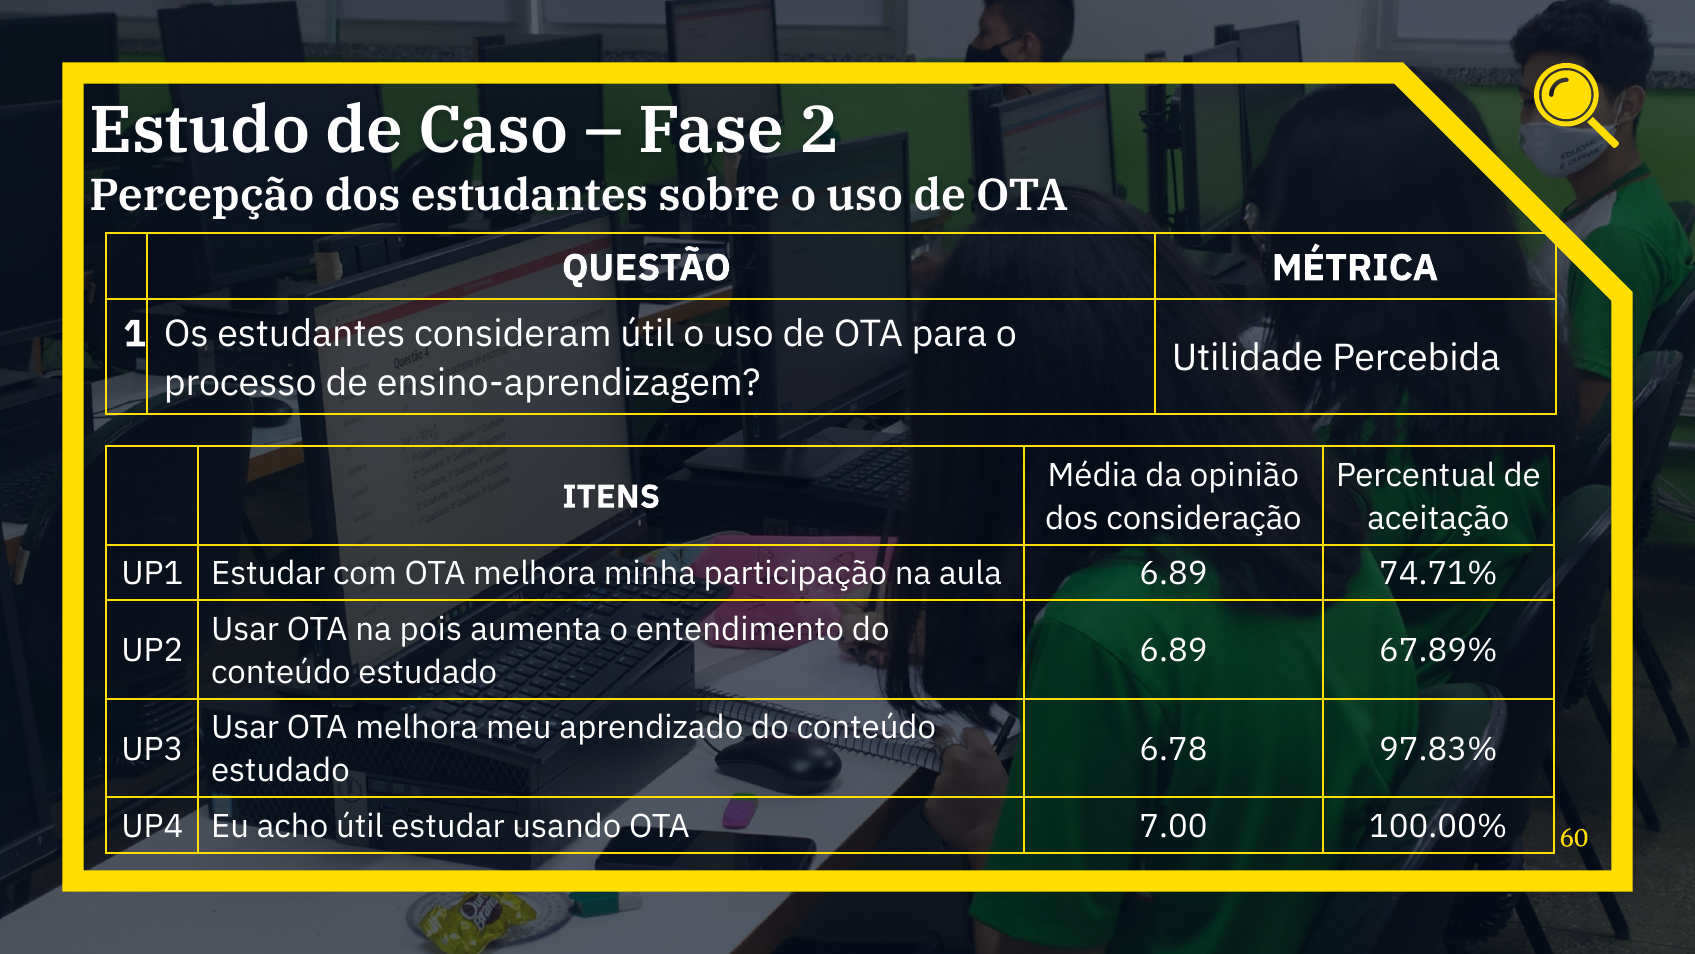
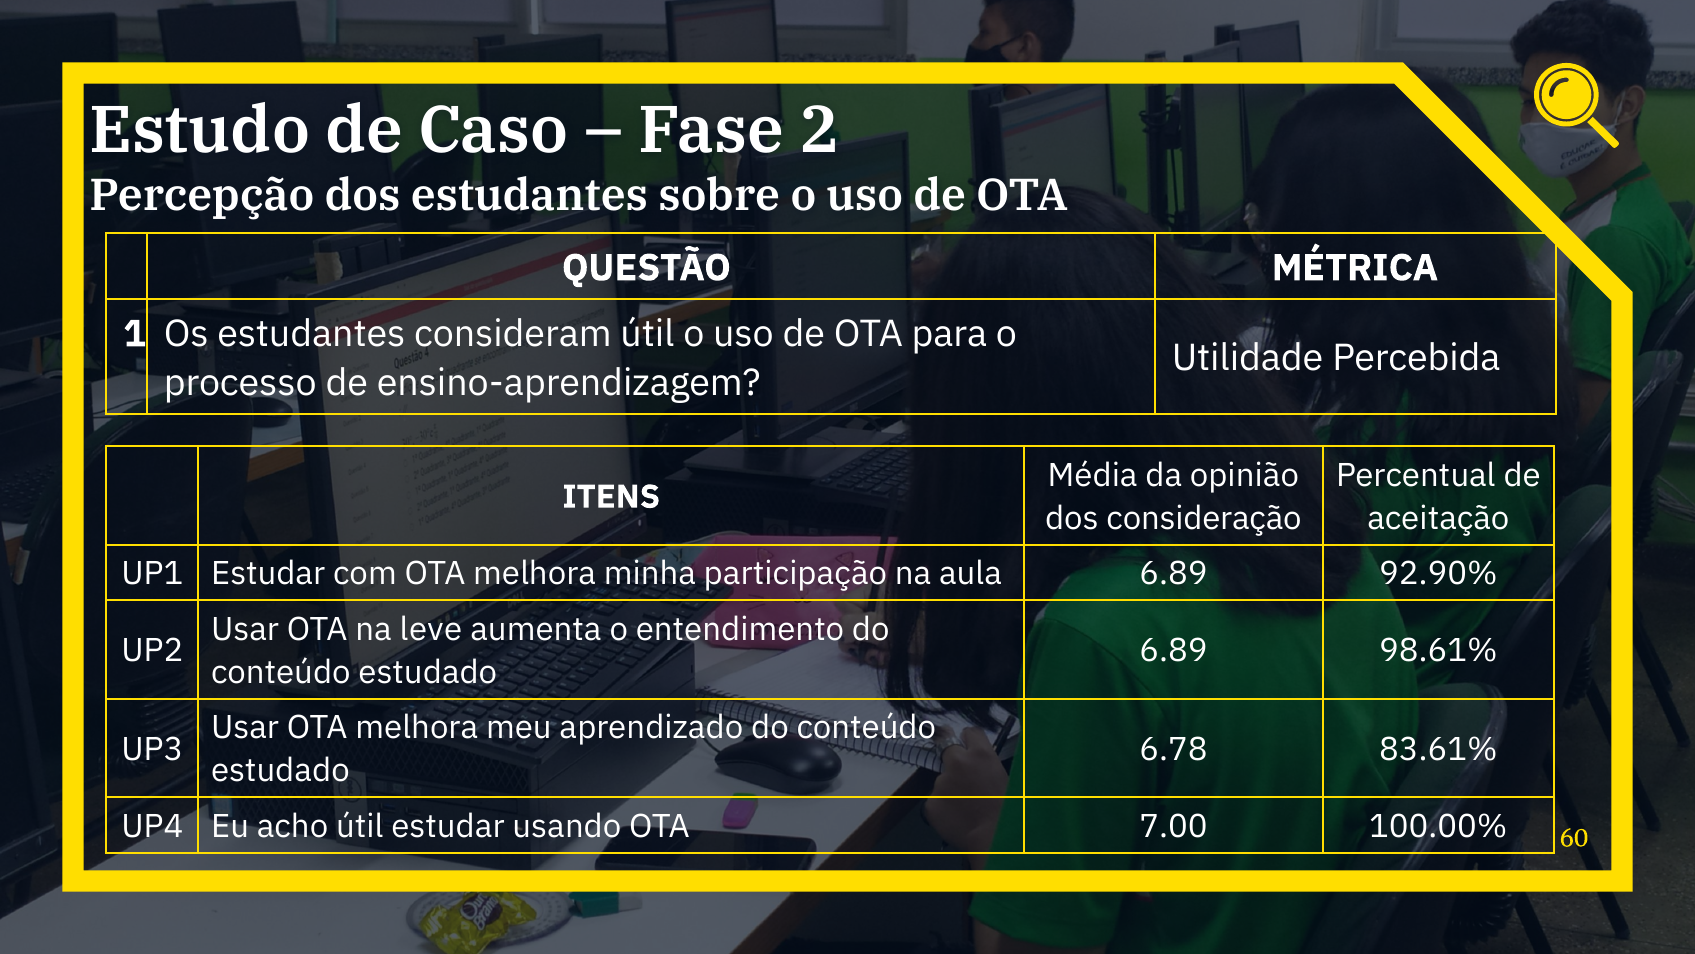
74.71%: 74.71% -> 92.90% (1438, 573)
pois: pois -> leve (431, 629)
67.89%: 67.89% -> 98.61% (1438, 651)
97.83%: 97.83% -> 83.61% (1438, 749)
